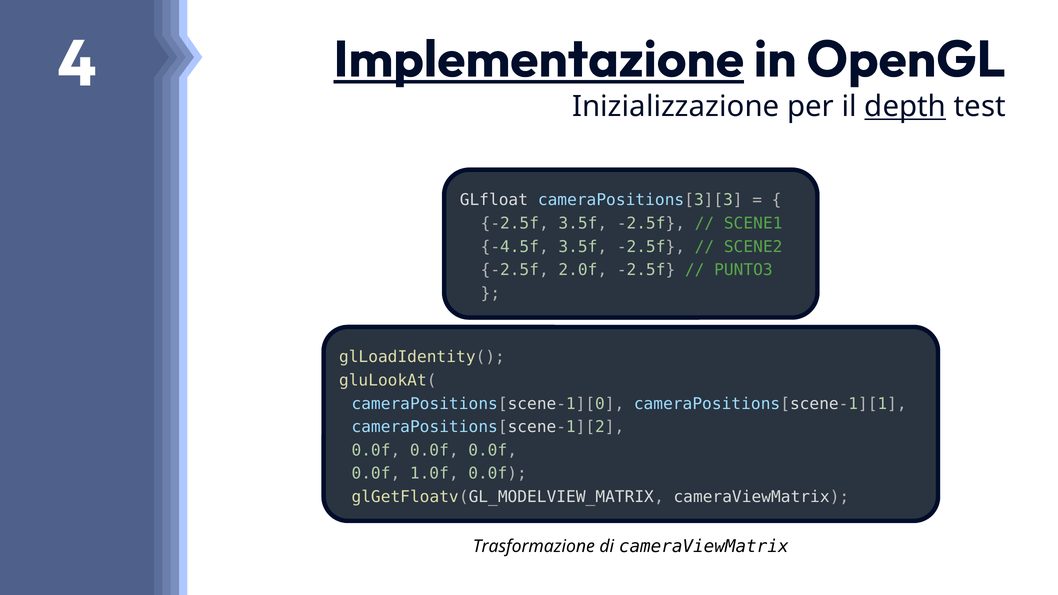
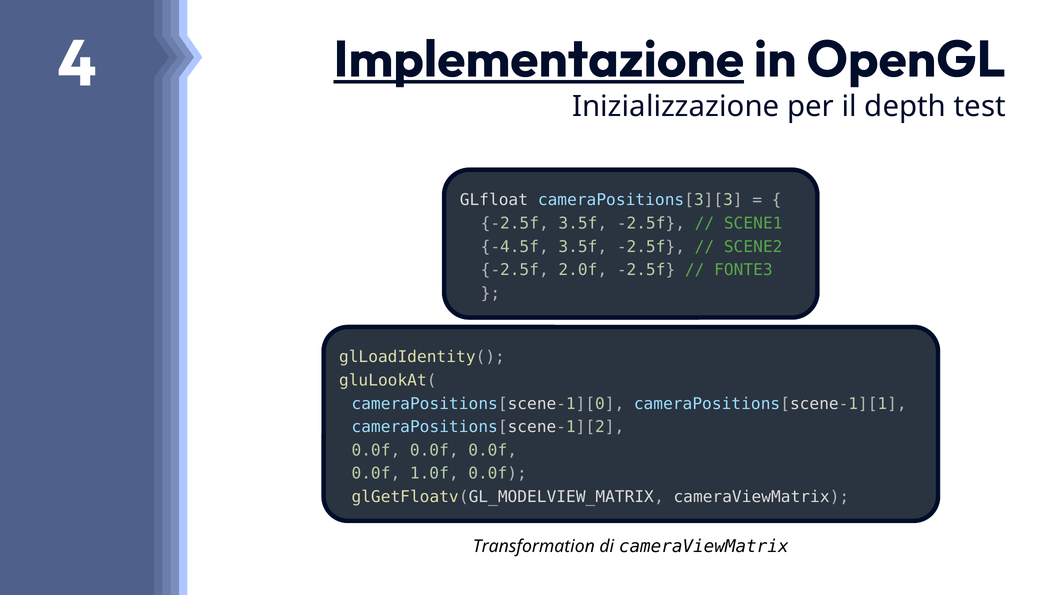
depth underline: present -> none (905, 107)
PUNTO3: PUNTO3 -> FONTE3 (743, 270)
Trasformazione: Trasformazione -> Transformation (534, 546)
